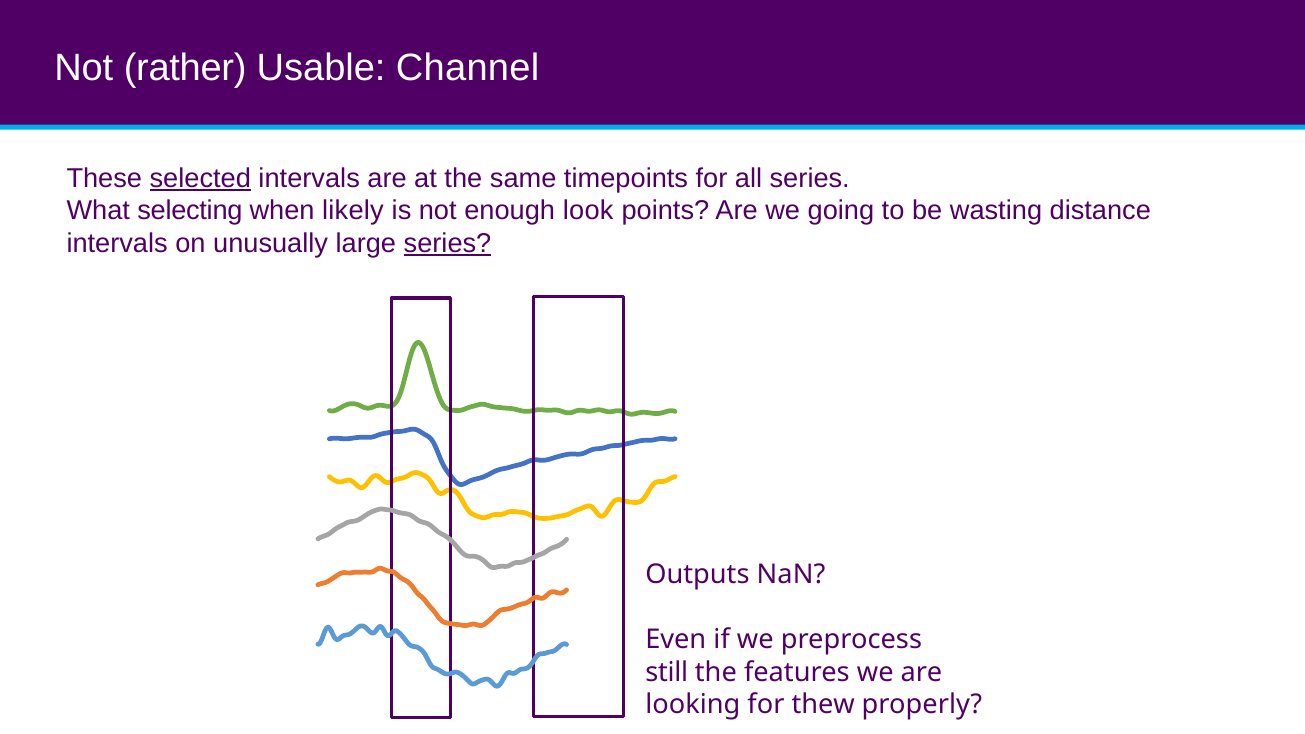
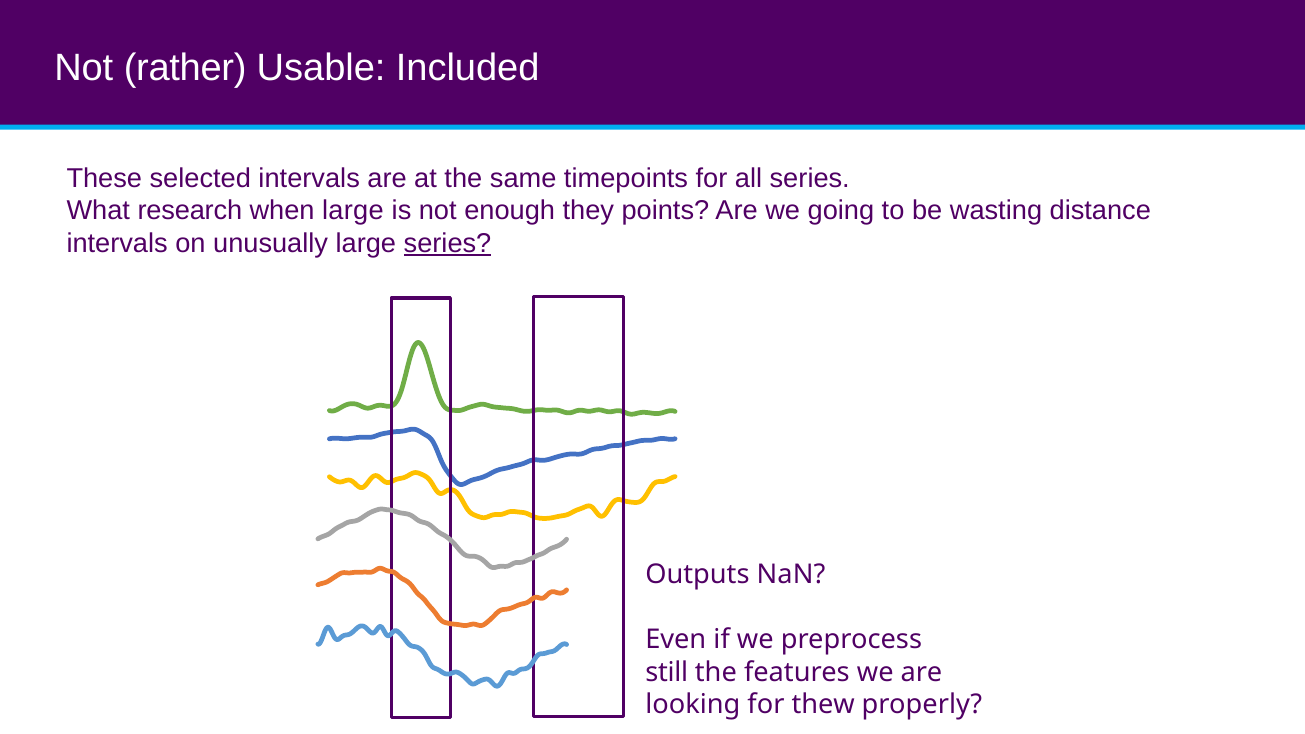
Channel: Channel -> Included (468, 68)
selected underline: present -> none (200, 178)
selecting: selecting -> research (190, 211)
when likely: likely -> large (353, 211)
look: look -> they (588, 211)
